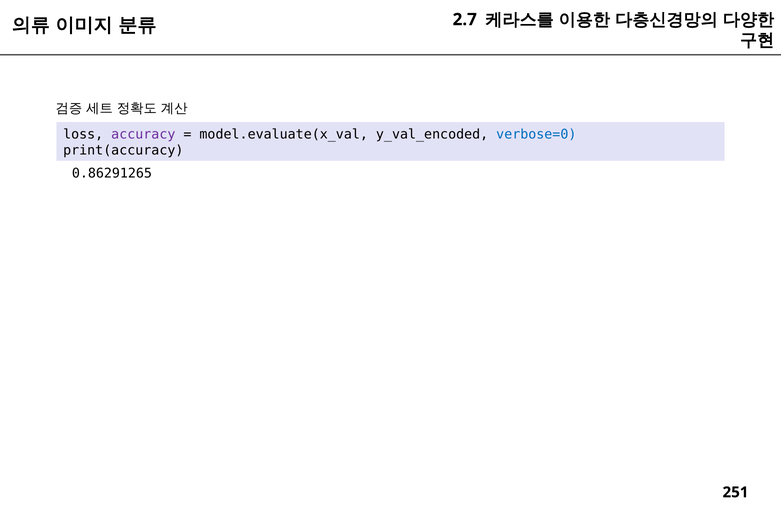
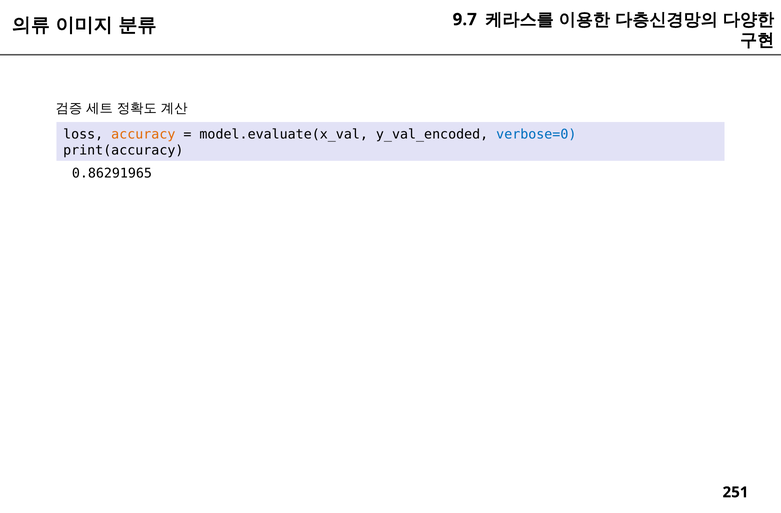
2.7: 2.7 -> 9.7 (465, 20)
accuracy colour: purple -> orange (143, 134)
0.86291265: 0.86291265 -> 0.86291965 (112, 174)
